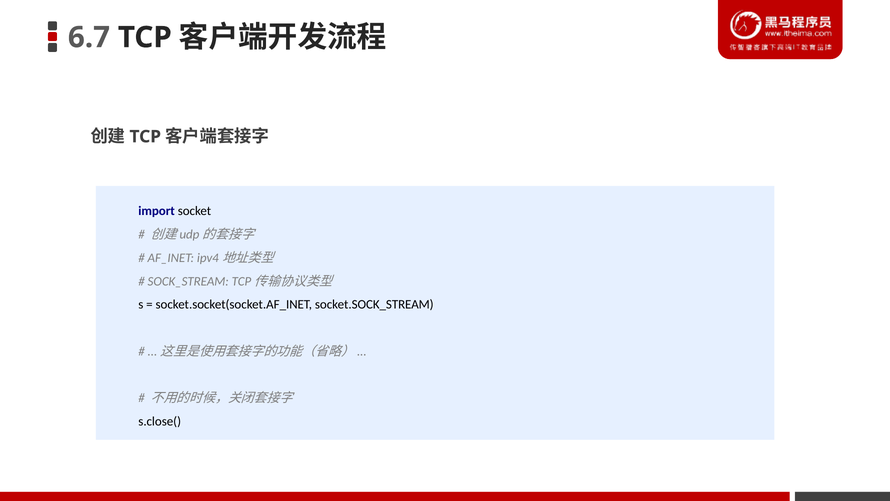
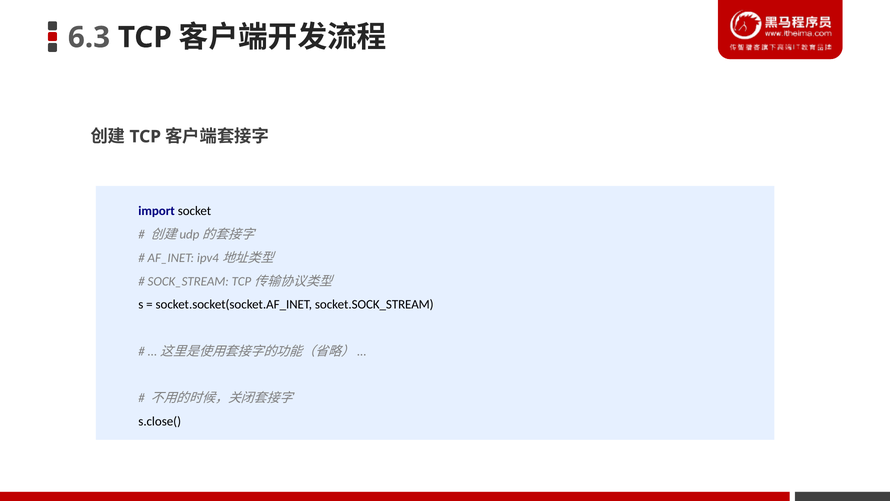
6.7: 6.7 -> 6.3 (89, 37)
